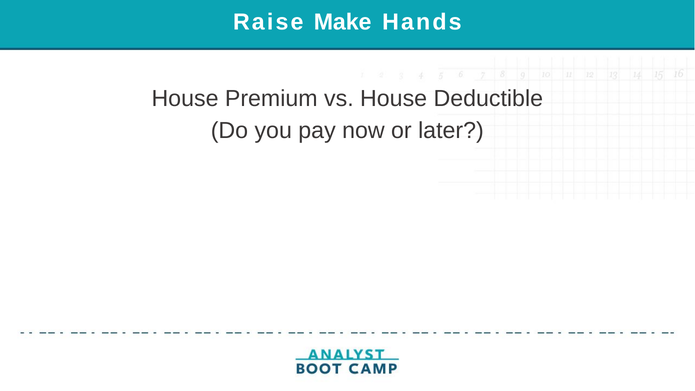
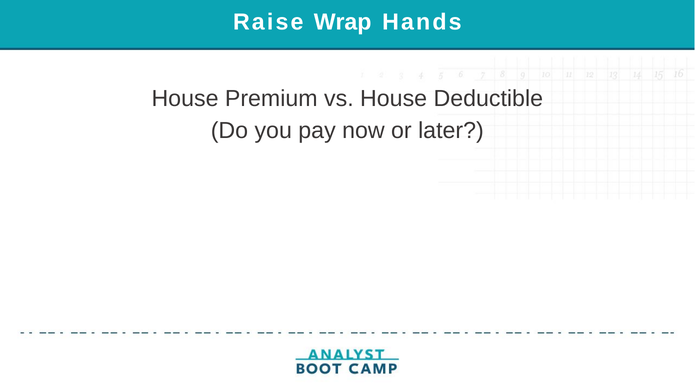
Make: Make -> Wrap (343, 22)
